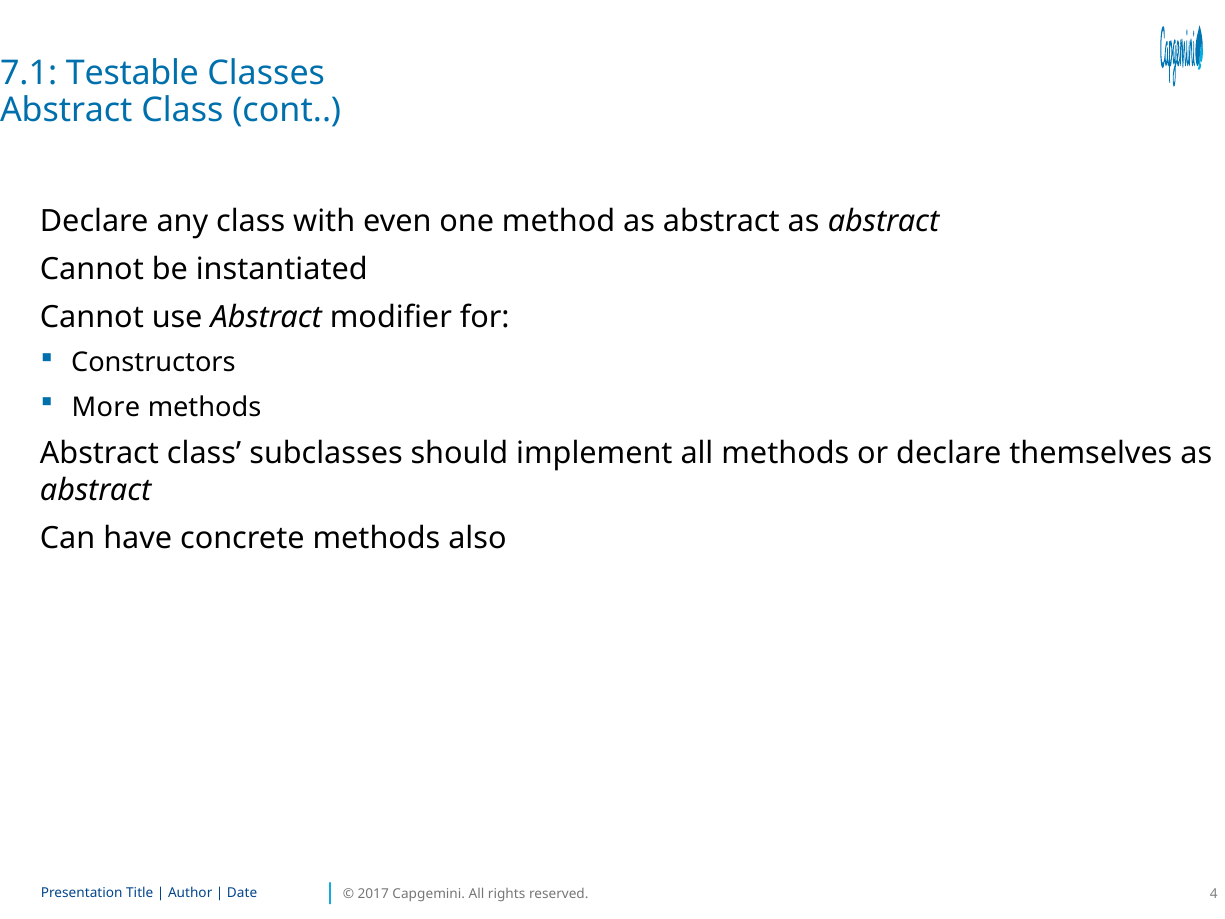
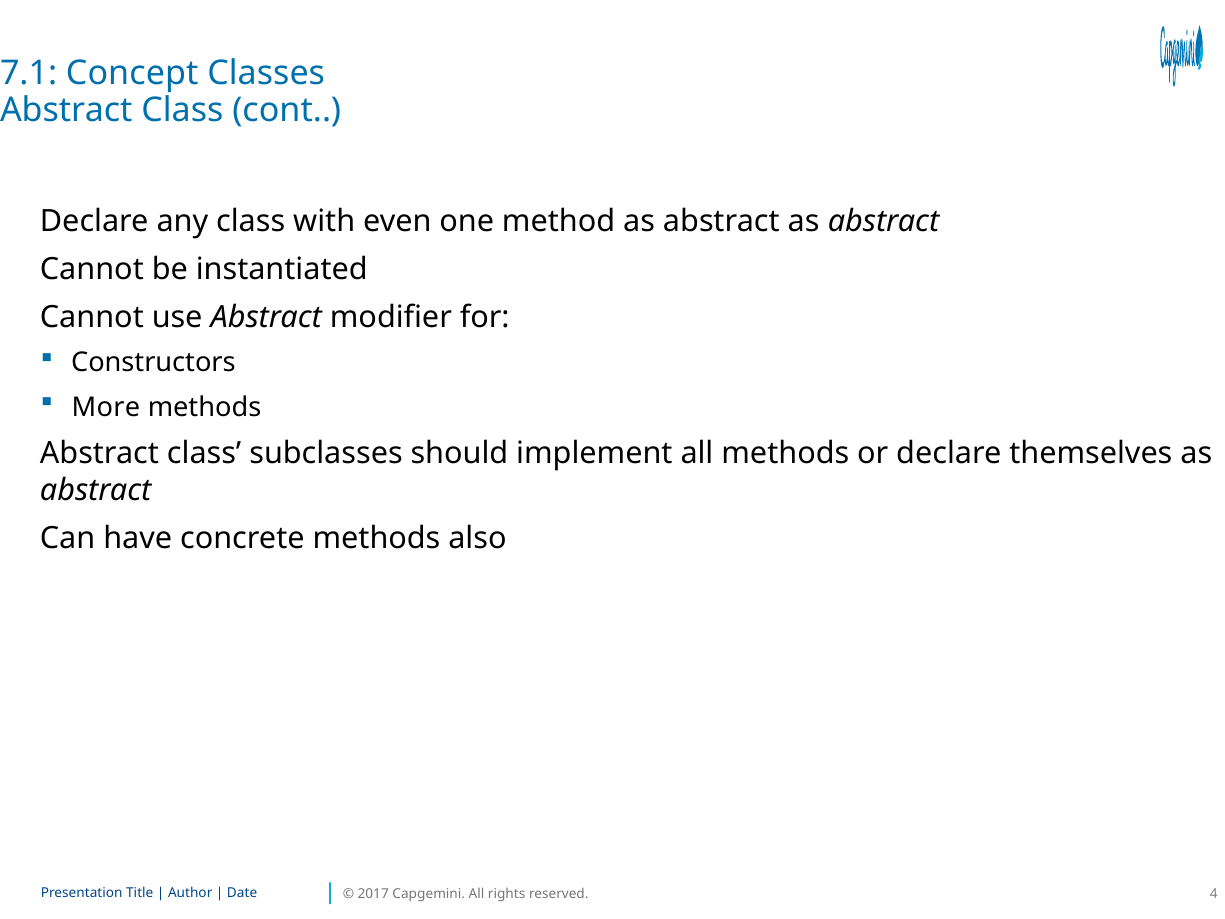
Testable: Testable -> Concept (132, 74)
